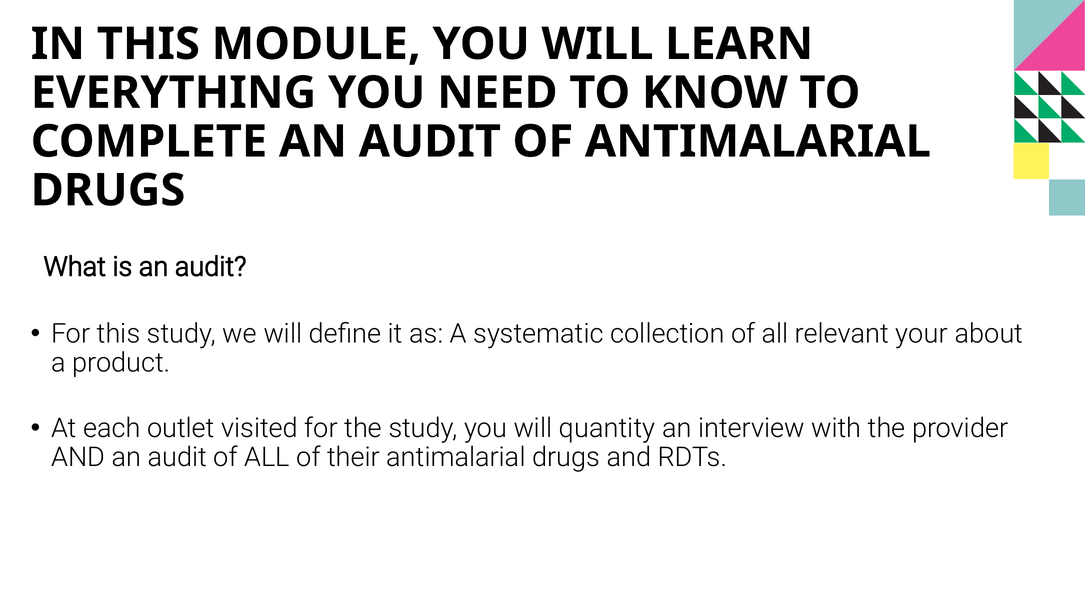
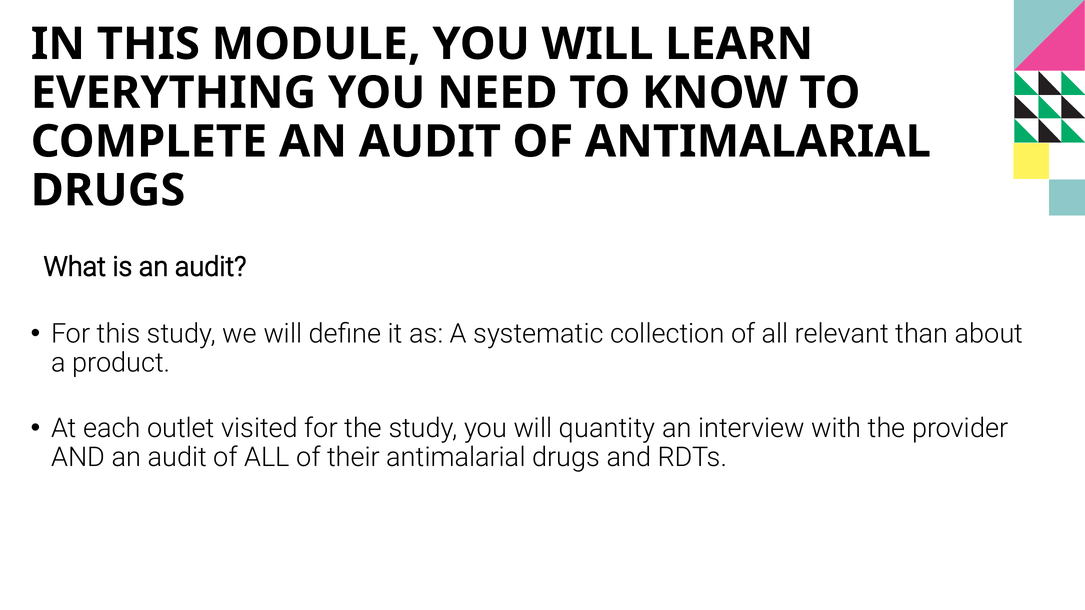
your: your -> than (922, 334)
